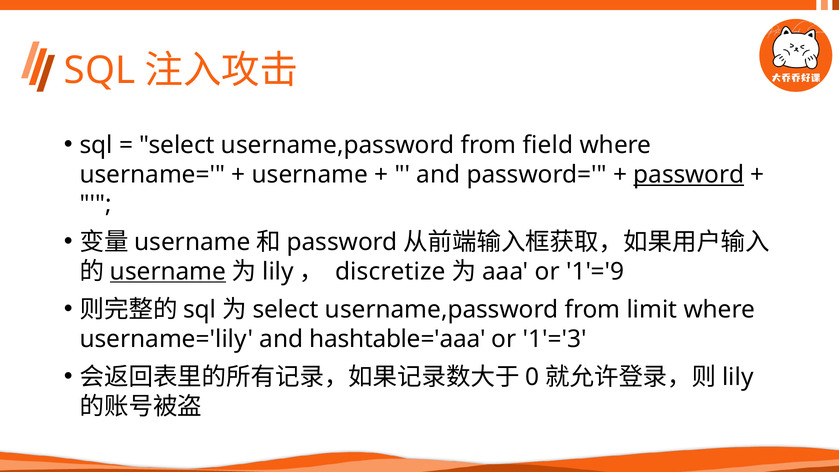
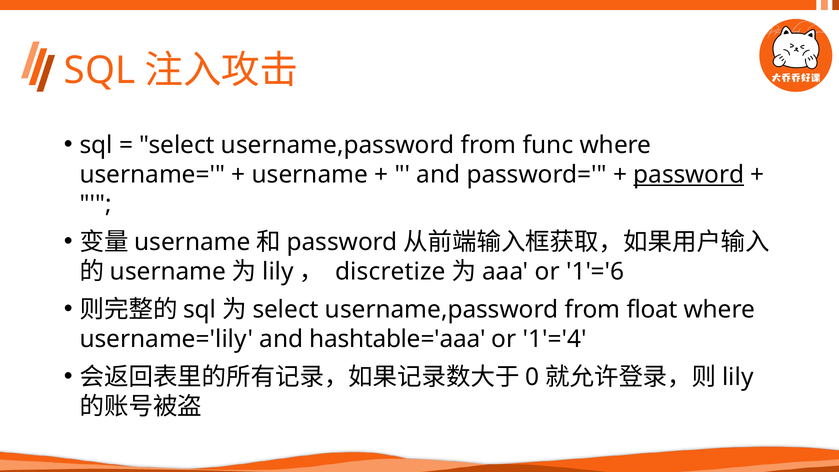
field: field -> func (548, 145)
username underline: present -> none (168, 271)
1'='9: 1'='9 -> 1'='6 (595, 271)
limit: limit -> float (652, 310)
1'='3: 1'='3 -> 1'='4 (555, 339)
